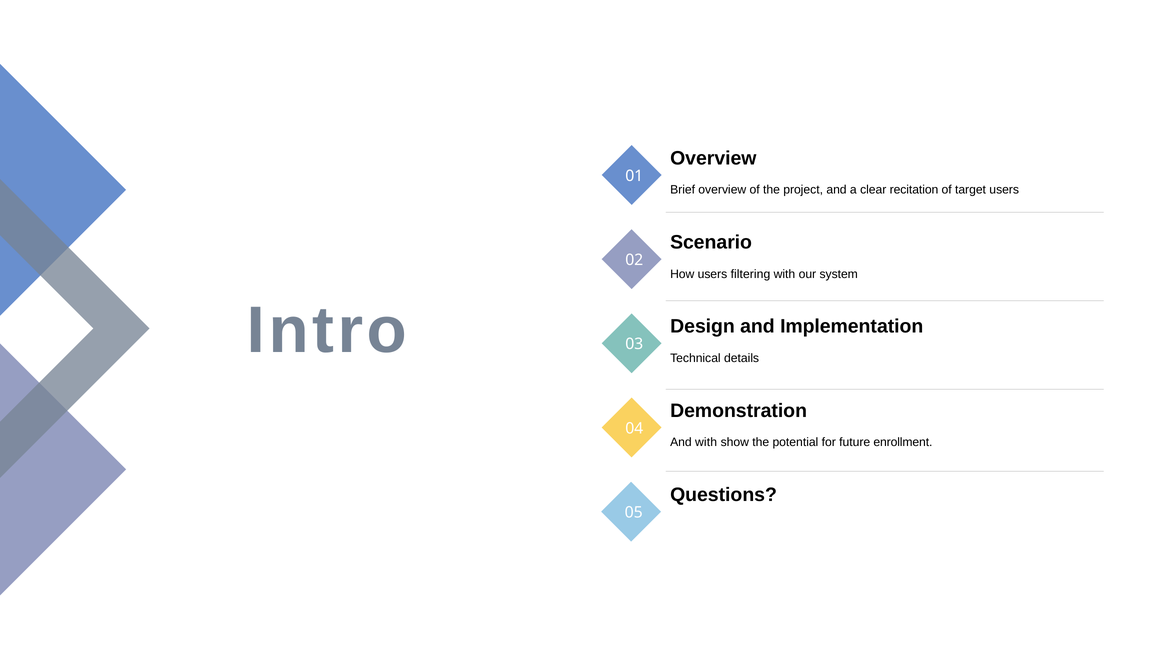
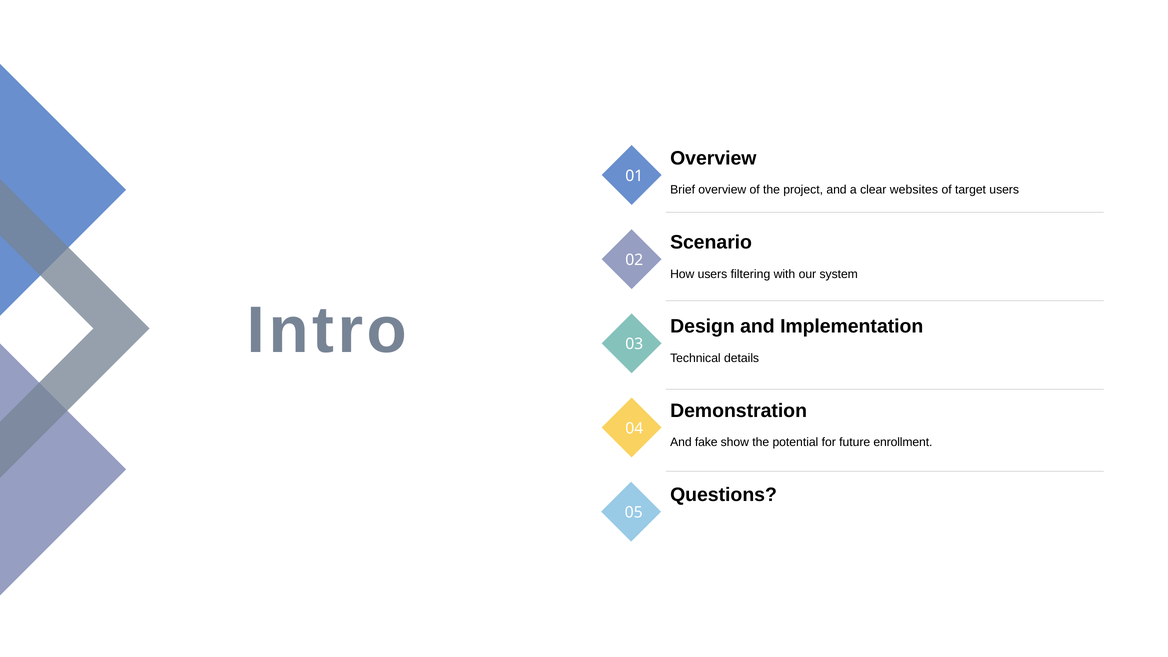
recitation: recitation -> websites (914, 190)
And with: with -> fake (706, 442)
